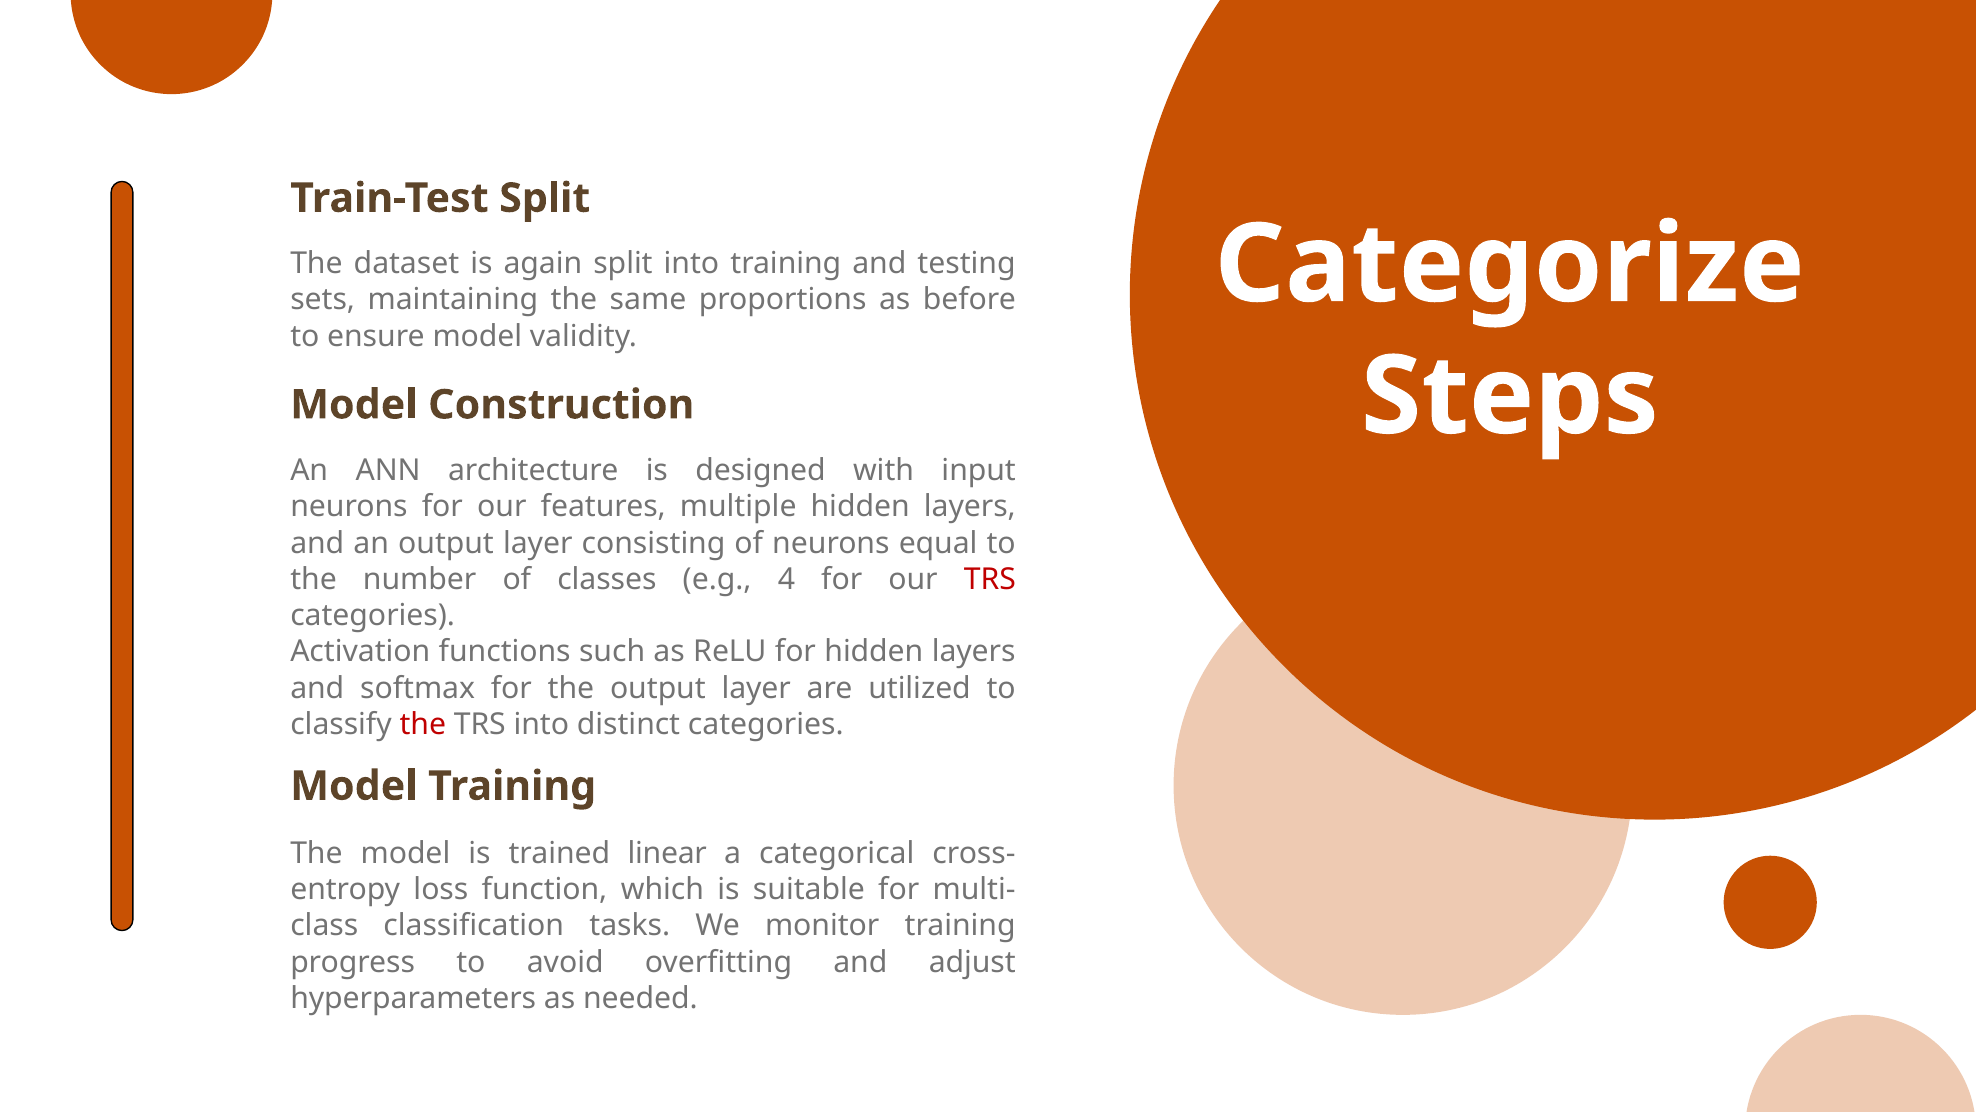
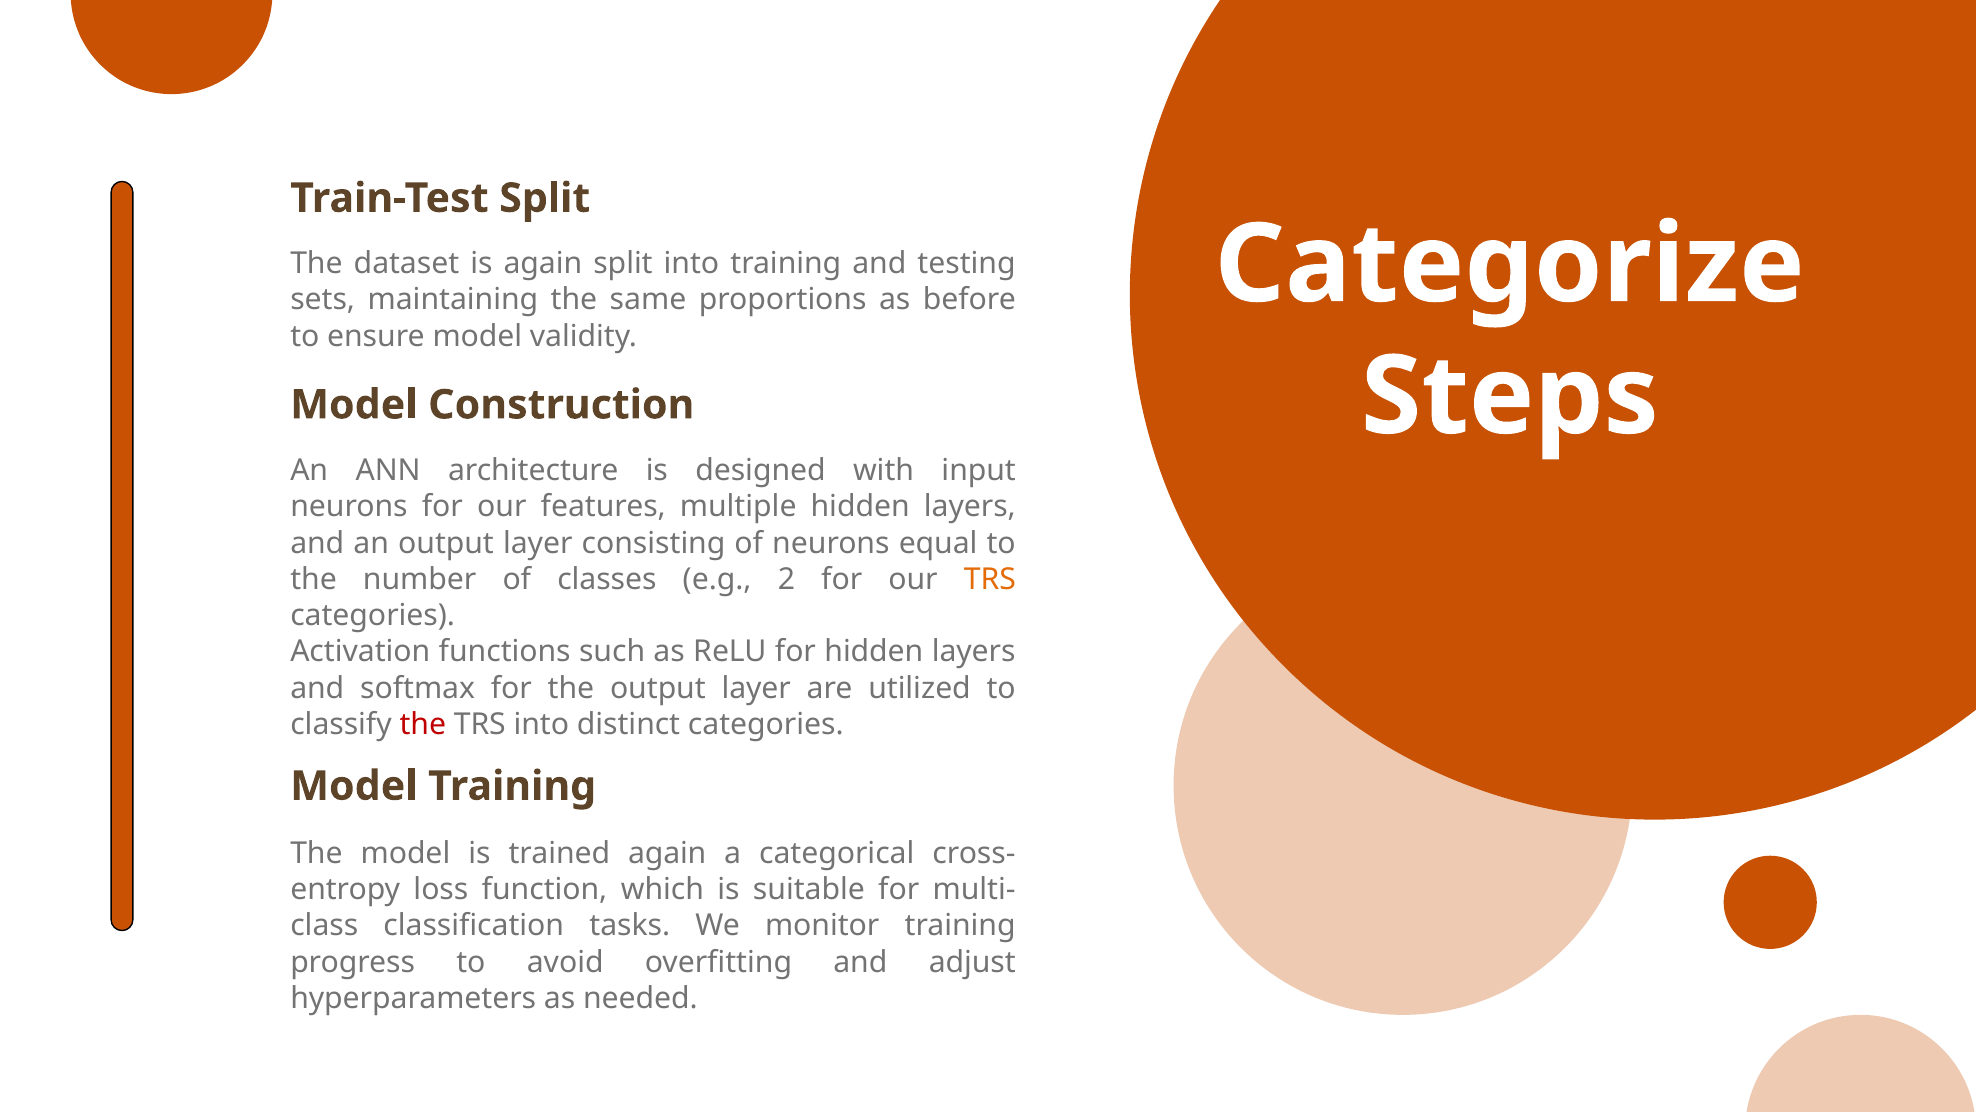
4: 4 -> 2 (786, 579)
TRS colour: red -> orange (990, 579)
trained linear: linear -> again (667, 853)
